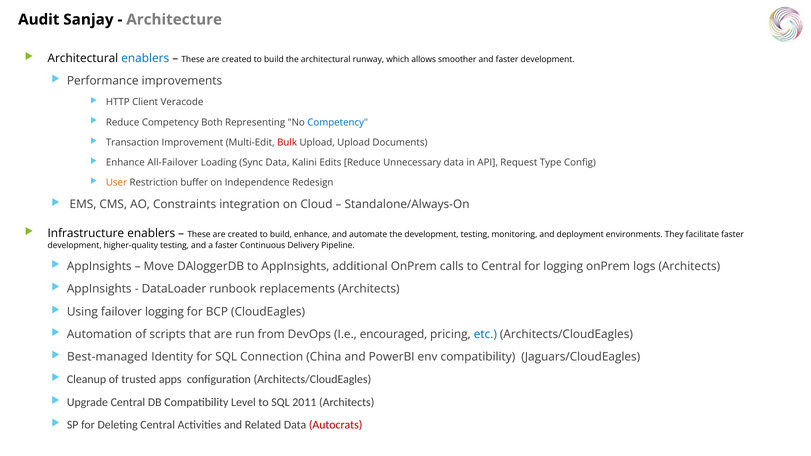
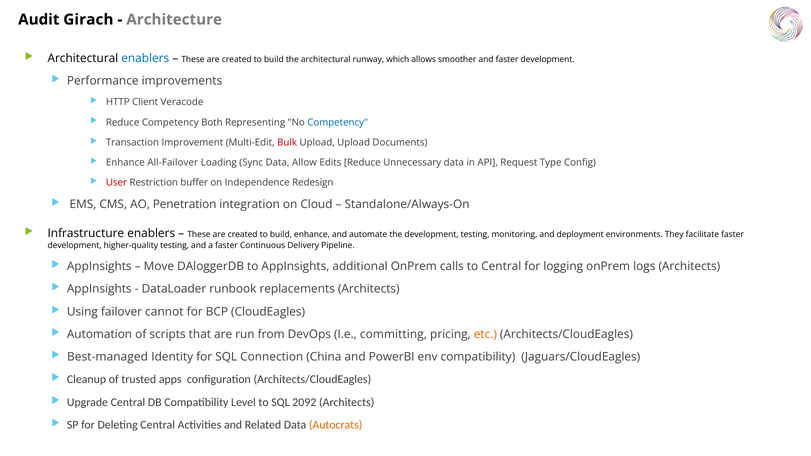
Sanjay: Sanjay -> Girach (88, 20)
Kalini: Kalini -> Allow (304, 163)
User colour: orange -> red (116, 183)
Constraints: Constraints -> Penetration (185, 204)
failover logging: logging -> cannot (164, 312)
encouraged: encouraged -> committing (393, 334)
etc colour: blue -> orange (485, 334)
2011: 2011 -> 2092 (304, 402)
Autocrats colour: red -> orange (336, 425)
